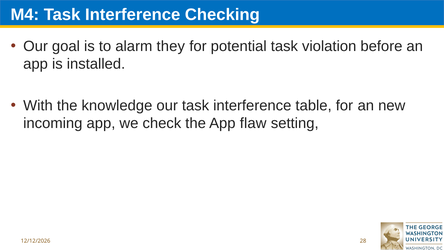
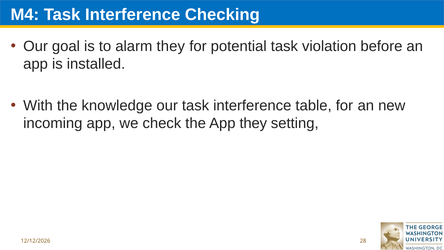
App flaw: flaw -> they (253, 123)
